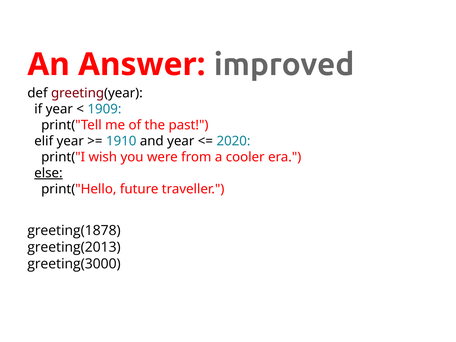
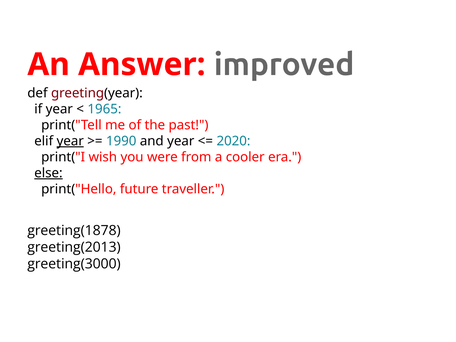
1909: 1909 -> 1965 (104, 109)
year underline: none -> present (70, 141)
1910: 1910 -> 1990 (121, 141)
